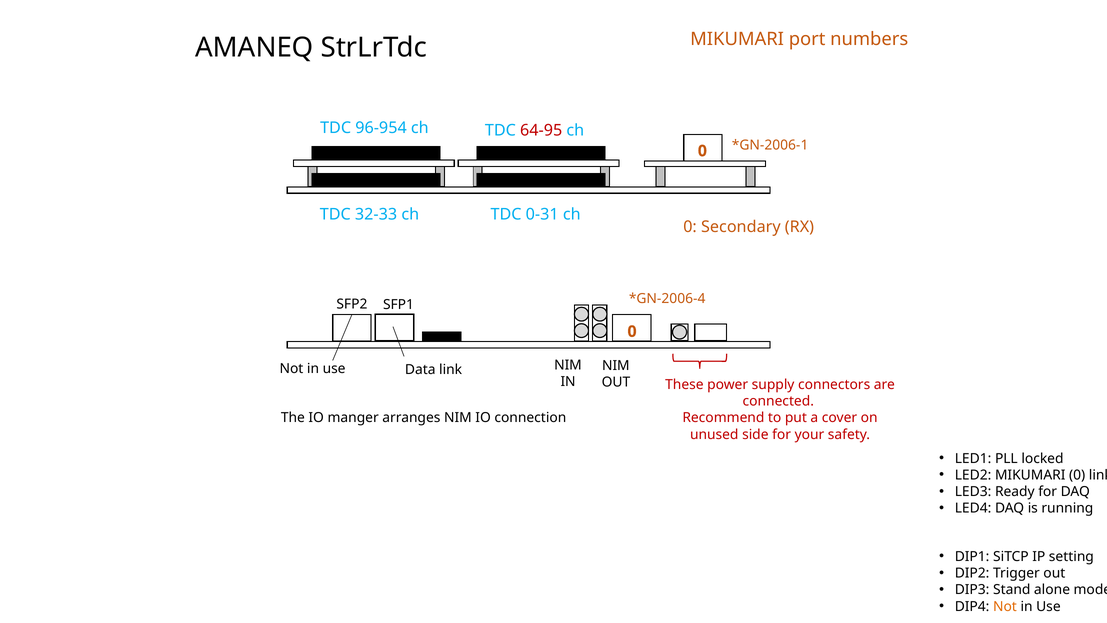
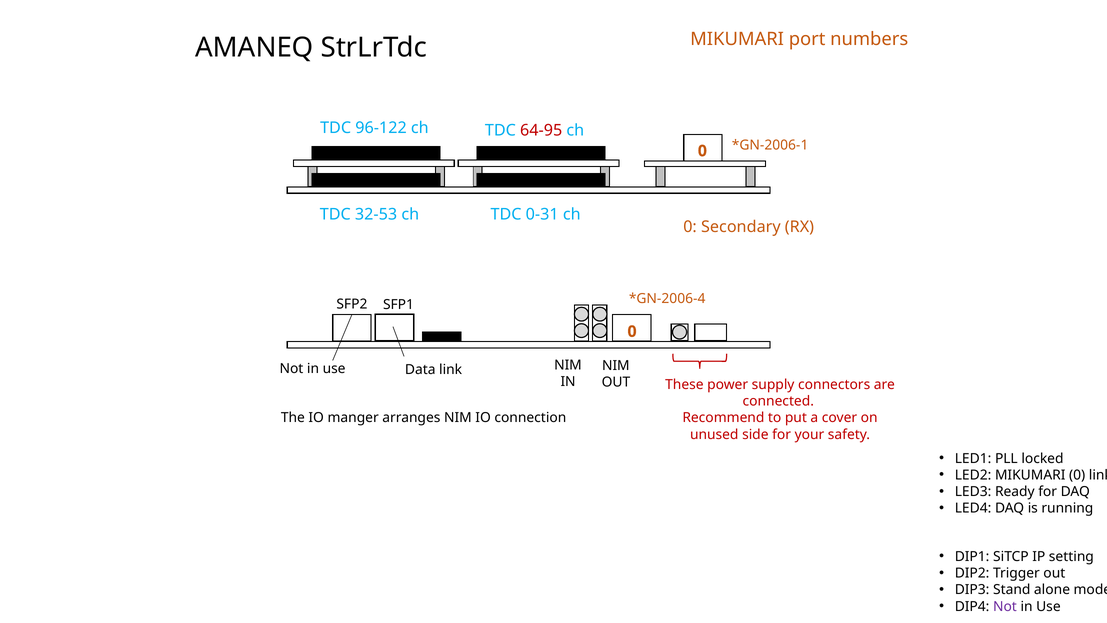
96-954: 96-954 -> 96-122 (381, 128)
32-33: 32-33 -> 32-53 (376, 214)
Not colour: orange -> purple (1005, 606)
